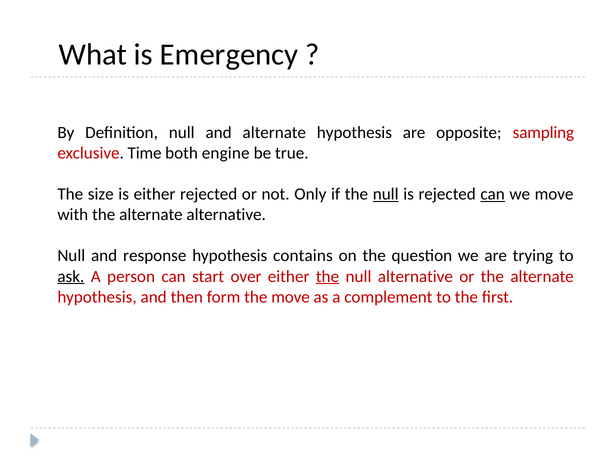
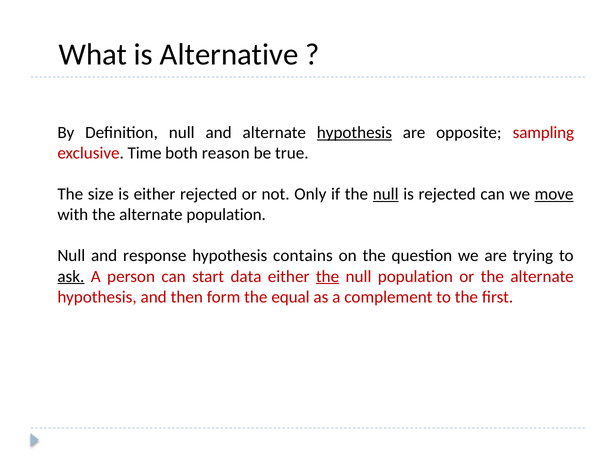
Emergency: Emergency -> Alternative (229, 54)
hypothesis underline: none -> present (354, 133)
engine: engine -> reason (226, 153)
can underline: present -> none (493, 194)
move underline: none -> present (554, 194)
alternate alternative: alternative -> population (226, 215)
over: over -> data (246, 276)
null alternative: alternative -> population (415, 276)
the move: move -> equal (291, 297)
